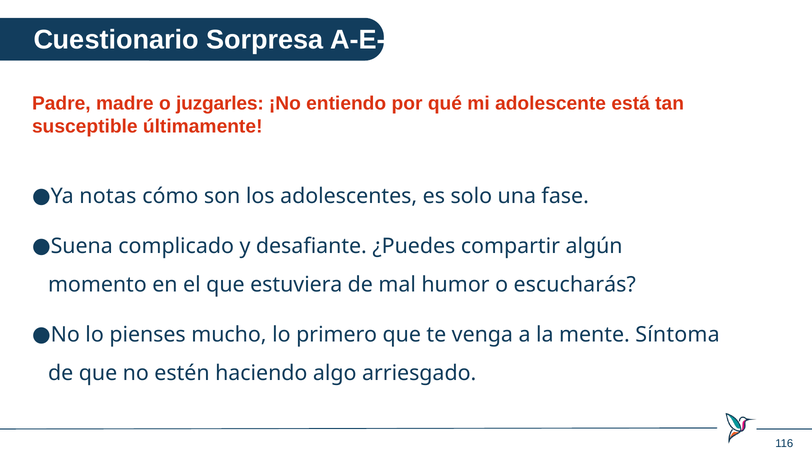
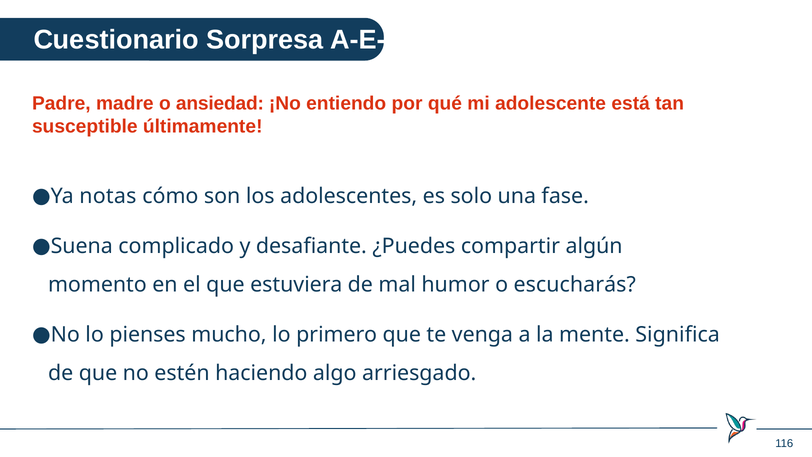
juzgarles: juzgarles -> ansiedad (220, 103)
Síntoma: Síntoma -> Significa (678, 334)
